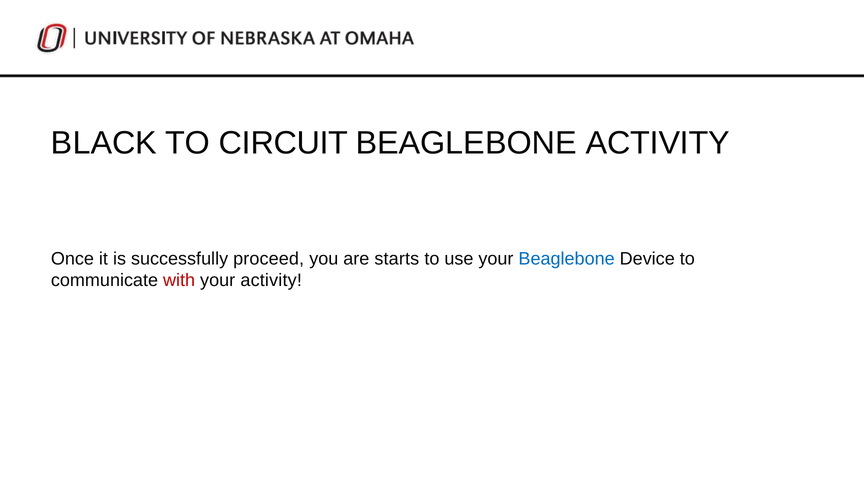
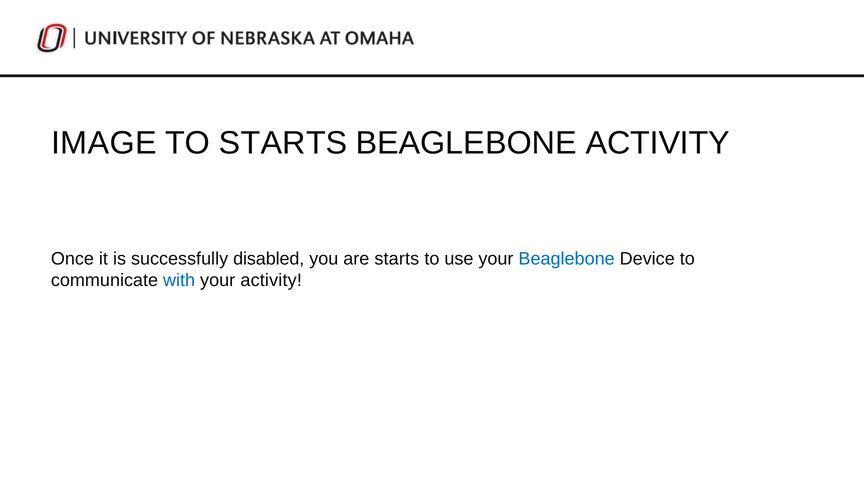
BLACK: BLACK -> IMAGE (104, 143)
TO CIRCUIT: CIRCUIT -> STARTS (283, 143)
proceed: proceed -> disabled (269, 259)
with colour: red -> blue (179, 280)
